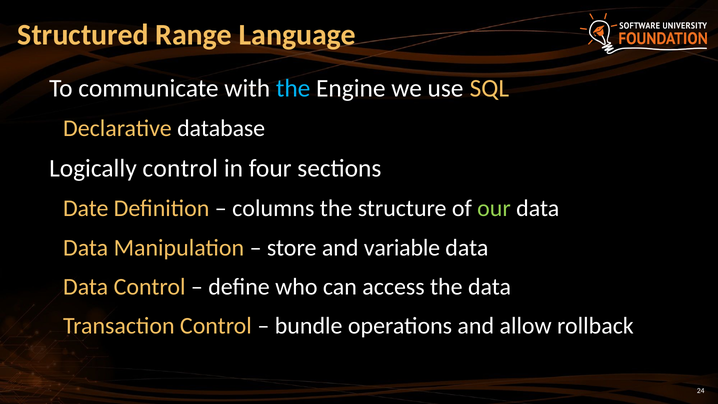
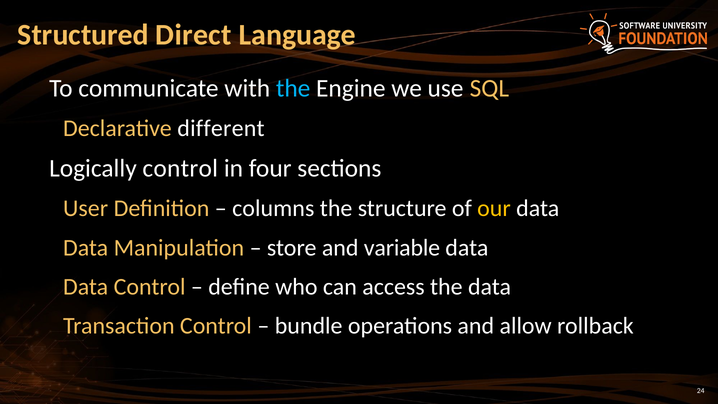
Range: Range -> Direct (194, 35)
database: database -> different (221, 128)
Date: Date -> User (86, 209)
our colour: light green -> yellow (494, 209)
